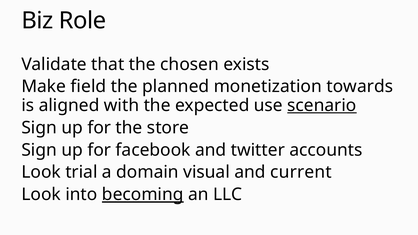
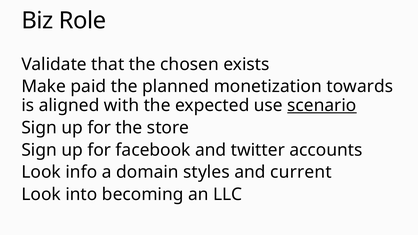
field: field -> paid (88, 87)
trial: trial -> info (81, 172)
visual: visual -> styles (207, 172)
becoming underline: present -> none (143, 195)
